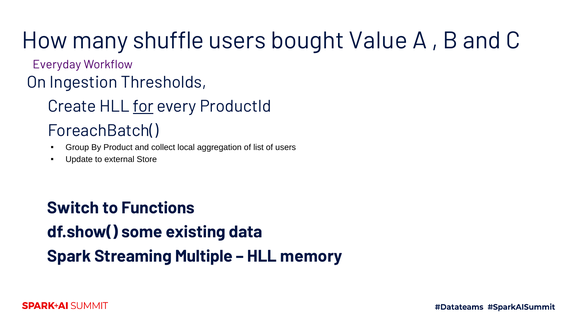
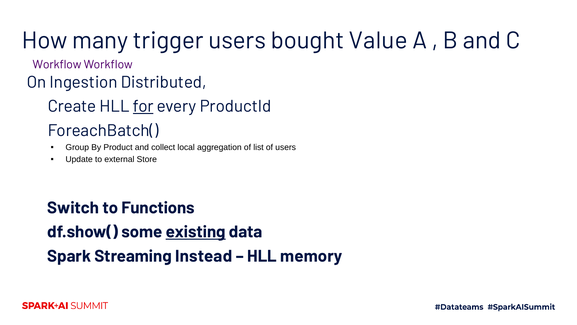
shuffle: shuffle -> trigger (168, 40)
Everyday: Everyday -> Workflow (57, 64)
Thresholds: Thresholds -> Distributed (164, 82)
existing underline: none -> present (196, 232)
Multiple: Multiple -> Instead (204, 256)
